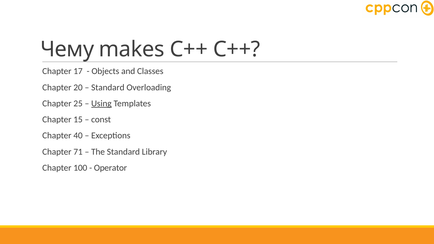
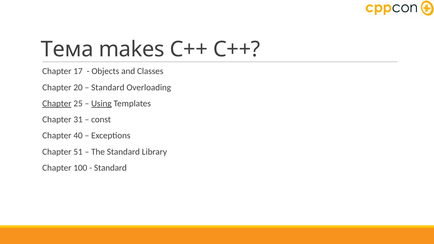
Чему: Чему -> Тема (67, 49)
Chapter underline: none -> present (57, 104)
15: 15 -> 31 (78, 120)
71: 71 -> 51 (78, 152)
Operator: Operator -> Standard (110, 168)
